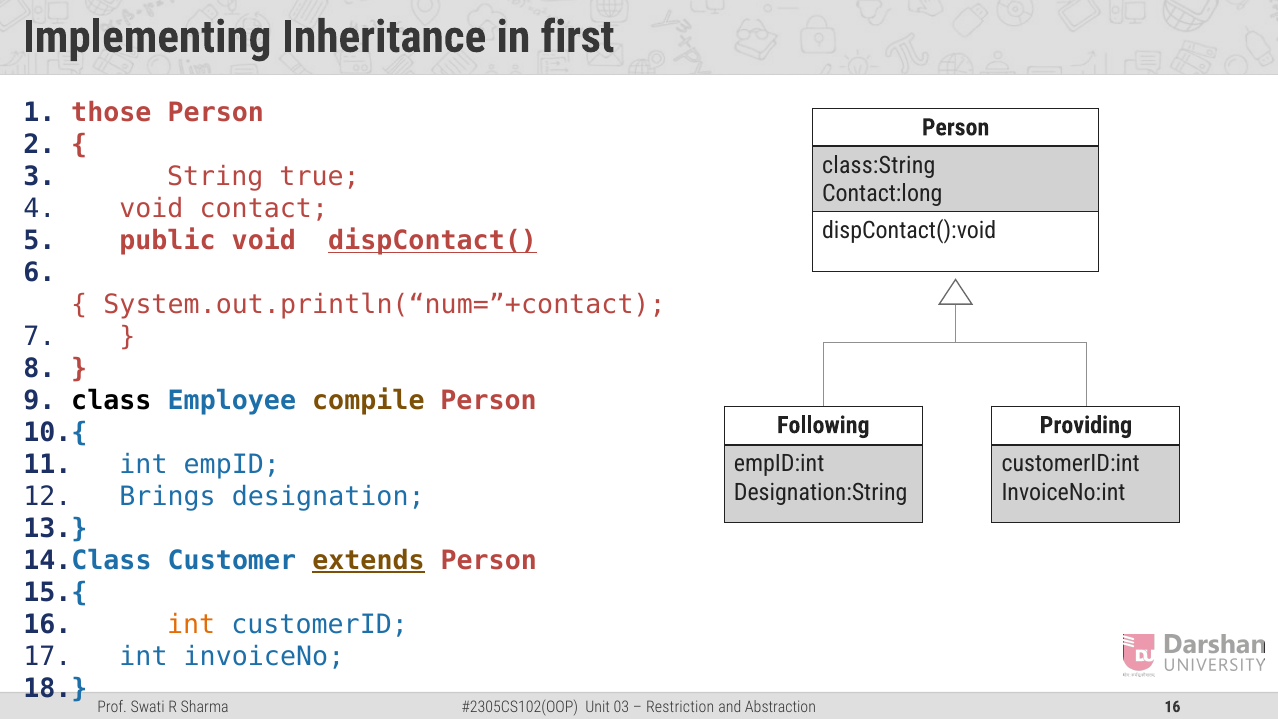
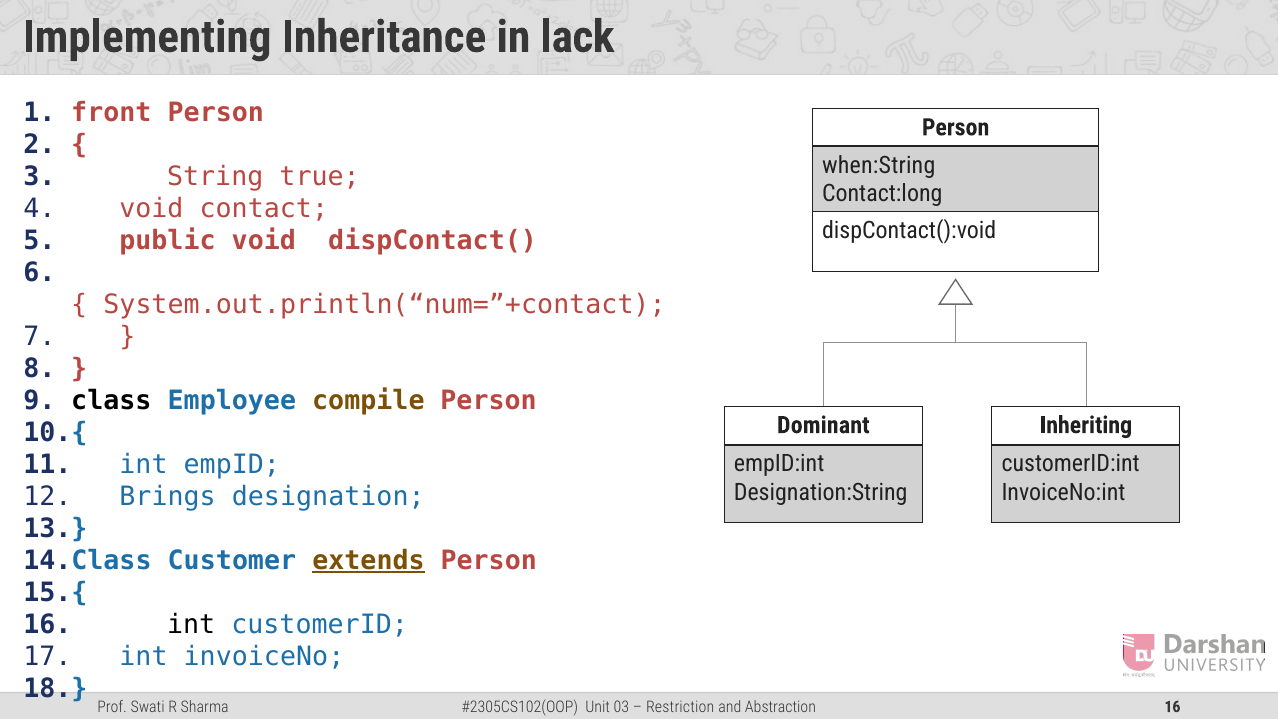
first: first -> lack (578, 37)
those: those -> front (111, 113)
class:String: class:String -> when:String (879, 165)
dispContact( underline: present -> none (433, 241)
Following: Following -> Dominant (823, 425)
Providing: Providing -> Inheriting (1086, 425)
int colour: orange -> black (191, 625)
